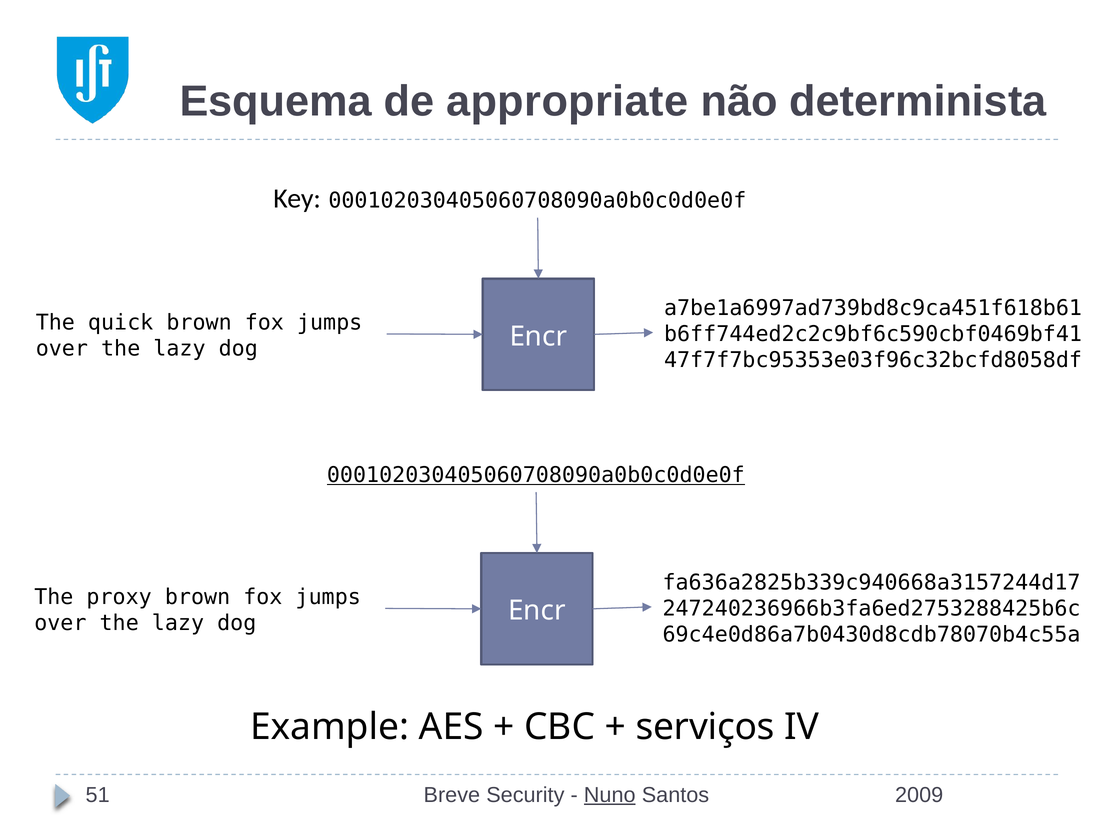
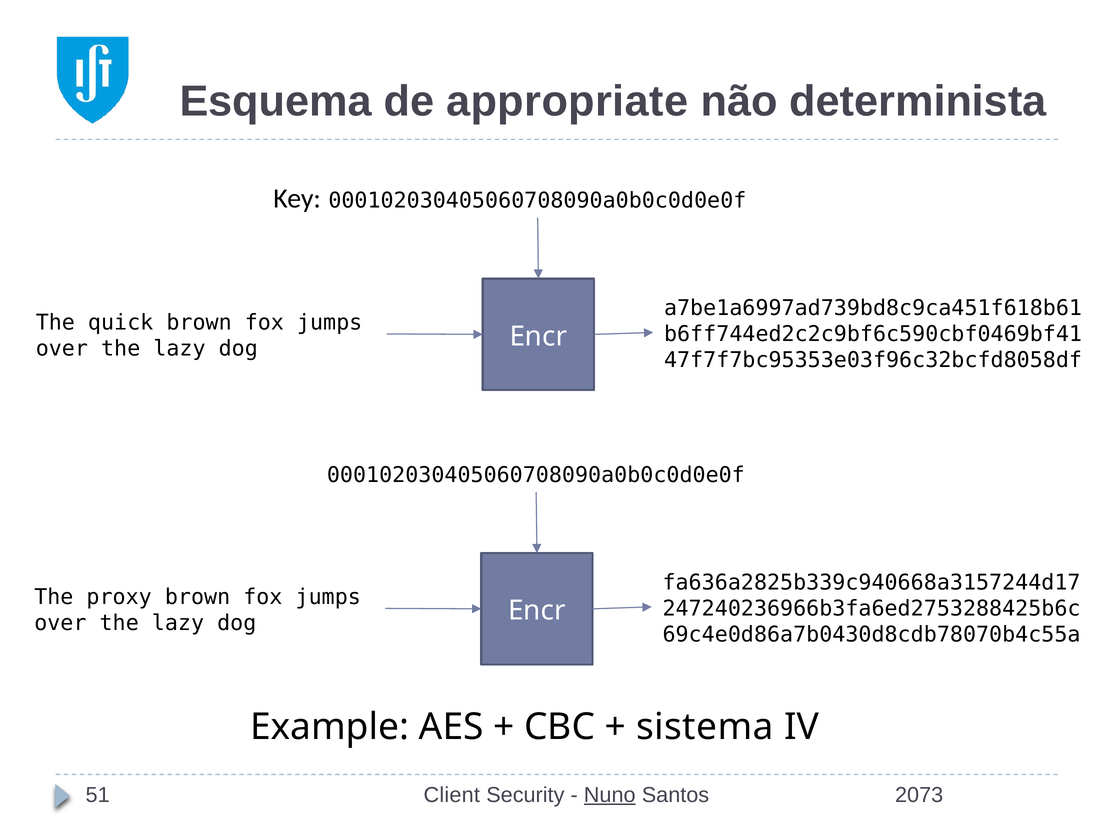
000102030405060708090a0b0c0d0e0f underline: present -> none (536, 475)
serviços: serviços -> sistema (705, 727)
Breve: Breve -> Client (452, 794)
2009: 2009 -> 2073 (919, 794)
